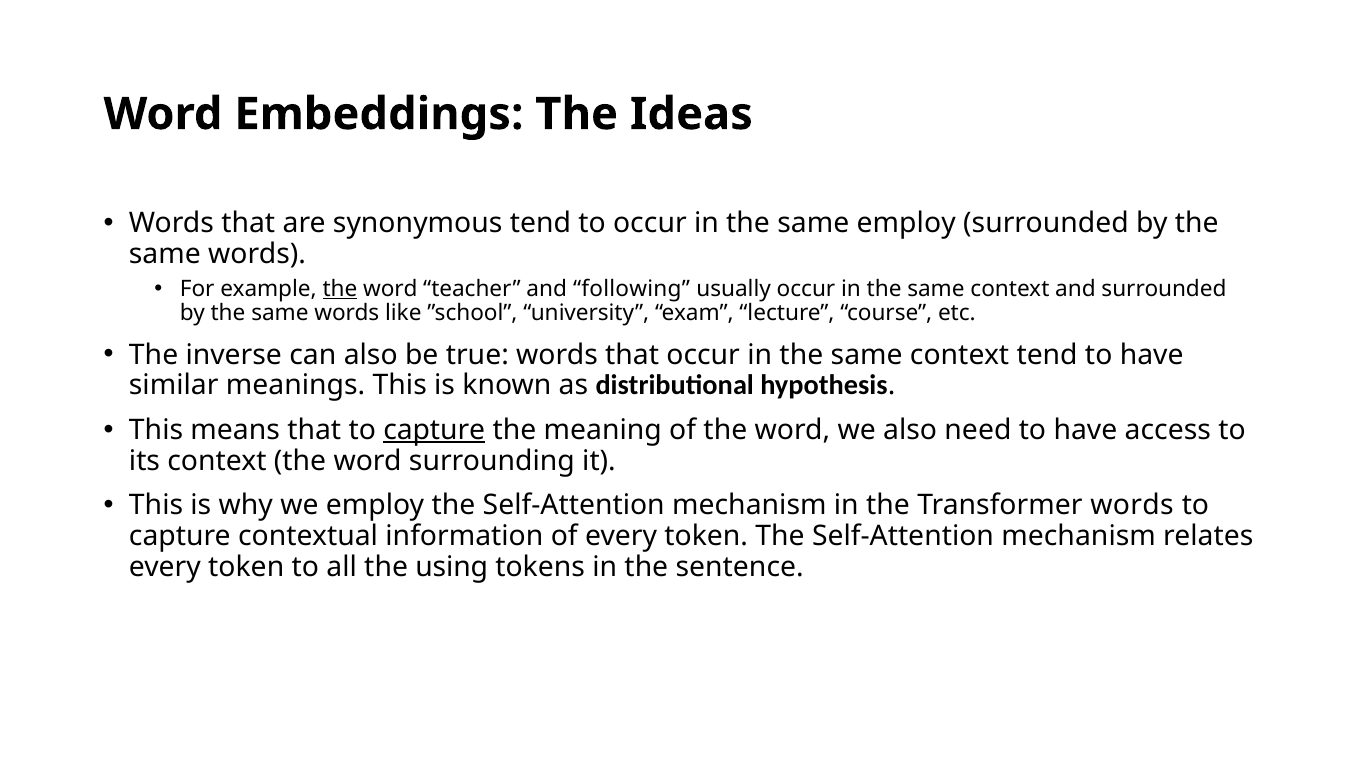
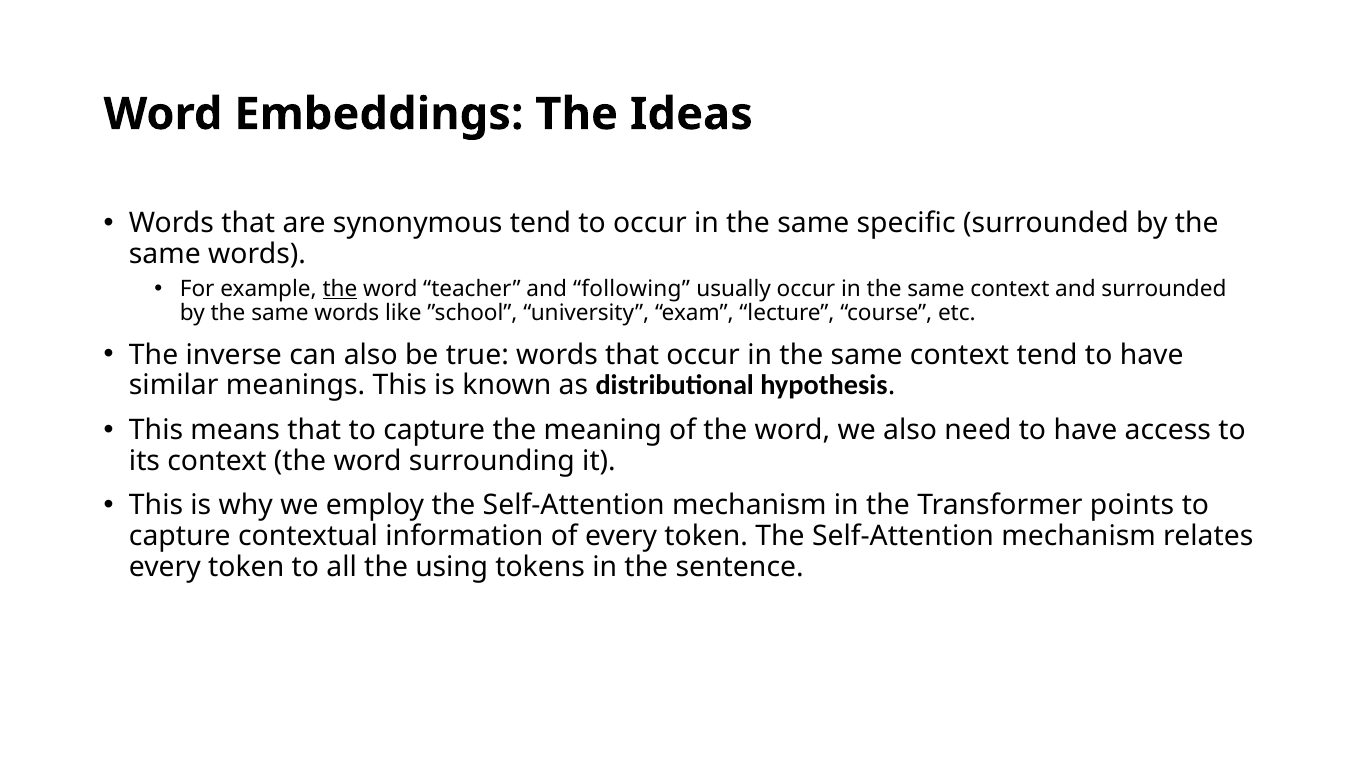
same employ: employ -> specific (906, 224)
capture underline: present -> none (434, 430)
Transformer words: words -> points (1132, 505)
